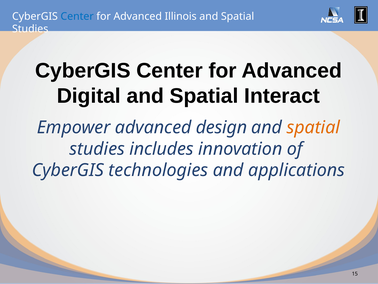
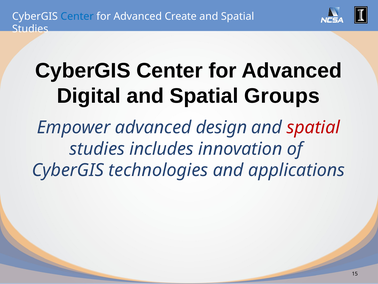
Illinois: Illinois -> Create (181, 16)
Interact: Interact -> Groups (282, 96)
spatial colour: orange -> red (313, 127)
